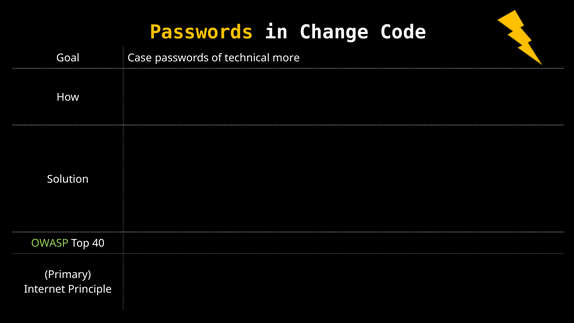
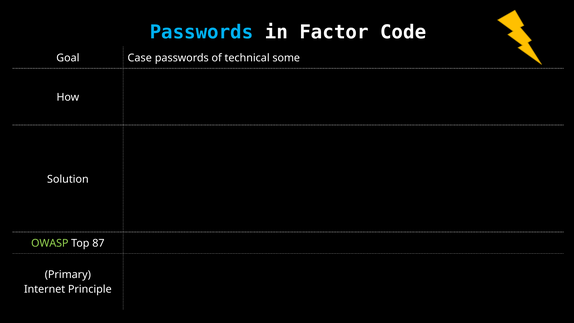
Passwords colour: yellow -> light blue (202, 32)
Change: Change -> Factor (334, 32)
more: more -> some (286, 58)
40: 40 -> 87 (98, 243)
